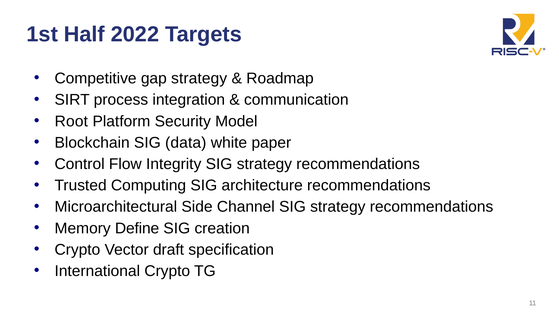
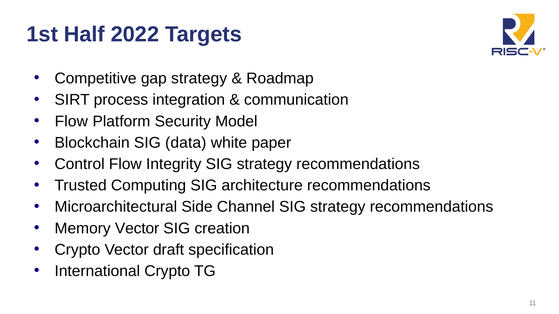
Root: Root -> Flow (71, 121)
Memory Define: Define -> Vector (137, 229)
